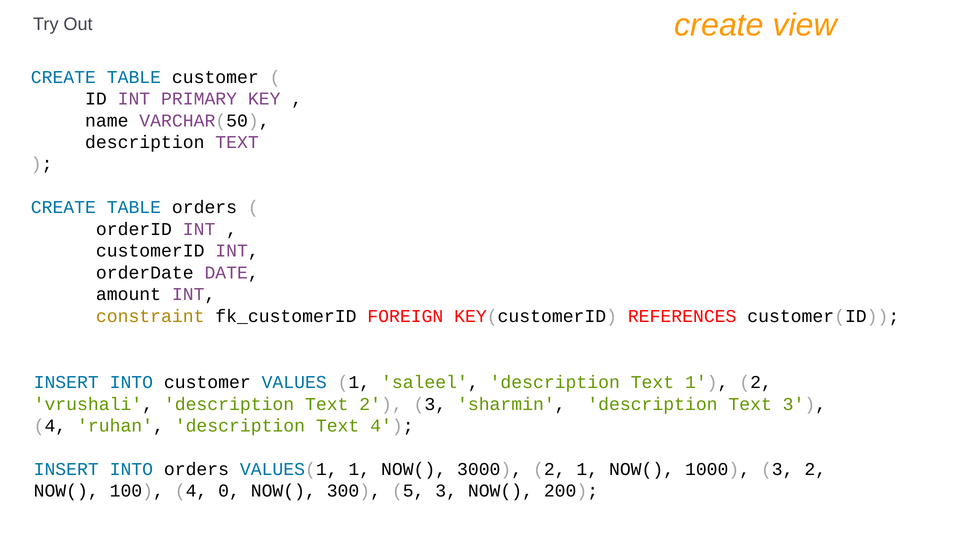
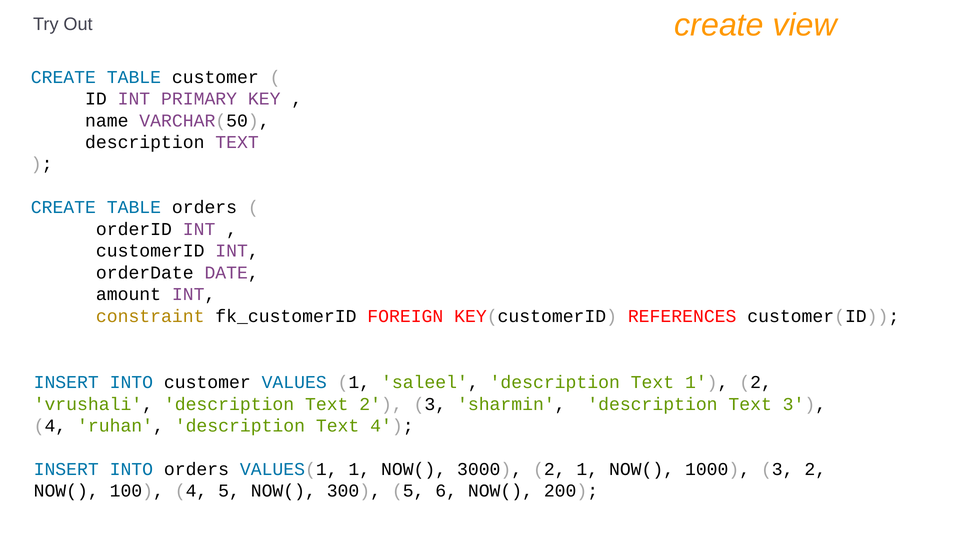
4 0: 0 -> 5 (229, 491)
5 3: 3 -> 6 (446, 491)
